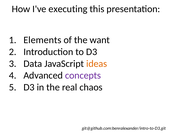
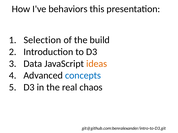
executing: executing -> behaviors (68, 9)
Elements: Elements -> Selection (42, 40)
want: want -> build (100, 40)
concepts colour: purple -> blue (83, 76)
